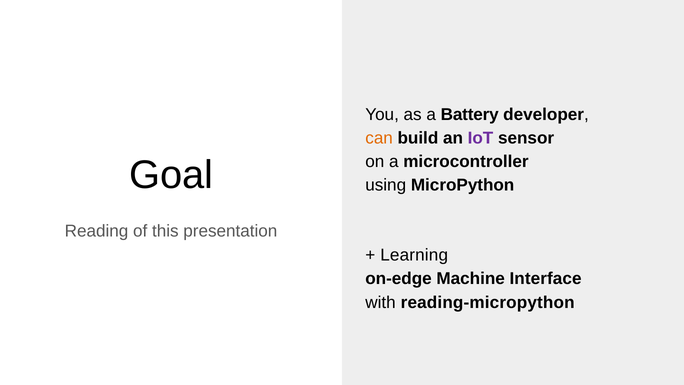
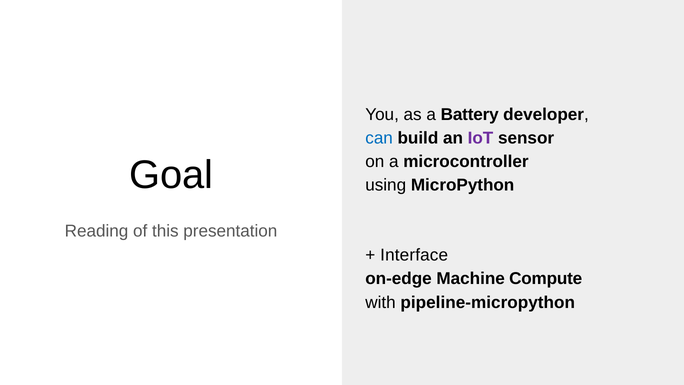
can colour: orange -> blue (379, 138)
Learning: Learning -> Interface (414, 255)
Interface: Interface -> Compute (546, 279)
reading-micropython: reading-micropython -> pipeline-micropython (488, 302)
